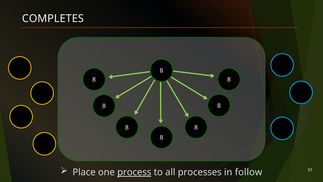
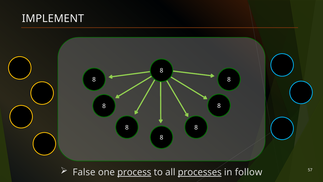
COMPLETES: COMPLETES -> IMPLEMENT (53, 19)
Place: Place -> False (84, 172)
processes underline: none -> present (200, 172)
